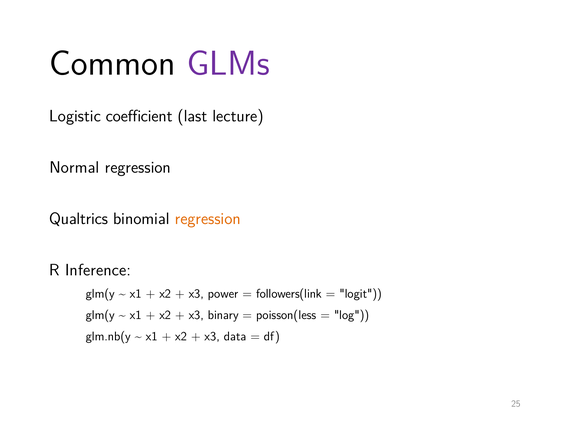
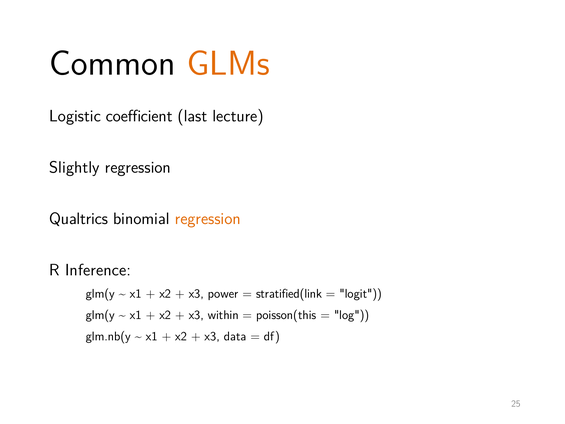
GLMs colour: purple -> orange (228, 63)
Normal: Normal -> Slightly (74, 167)
followers(link: followers(link -> stratified(link (289, 294)
binary: binary -> within (223, 315)
poisson(less: poisson(less -> poisson(this (286, 315)
